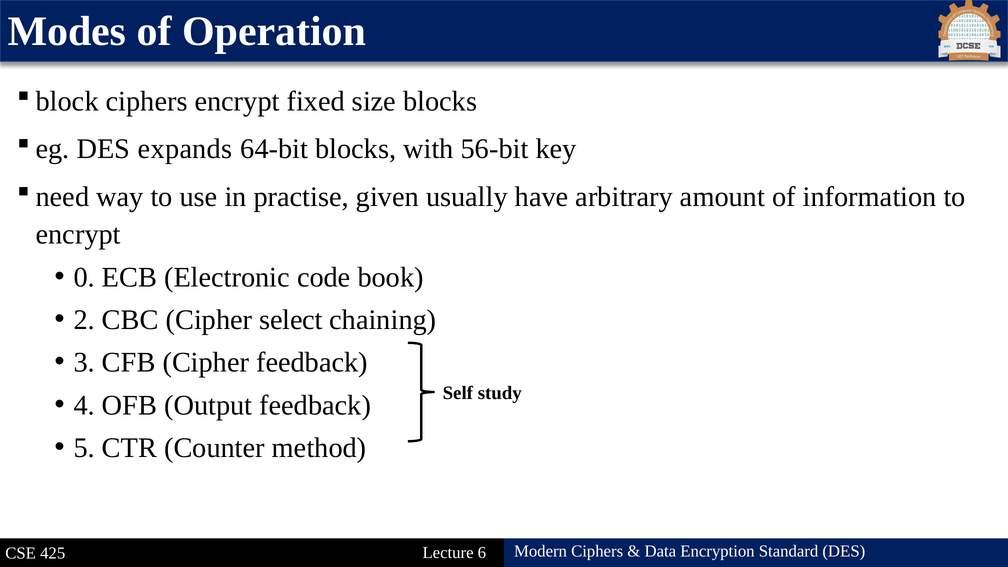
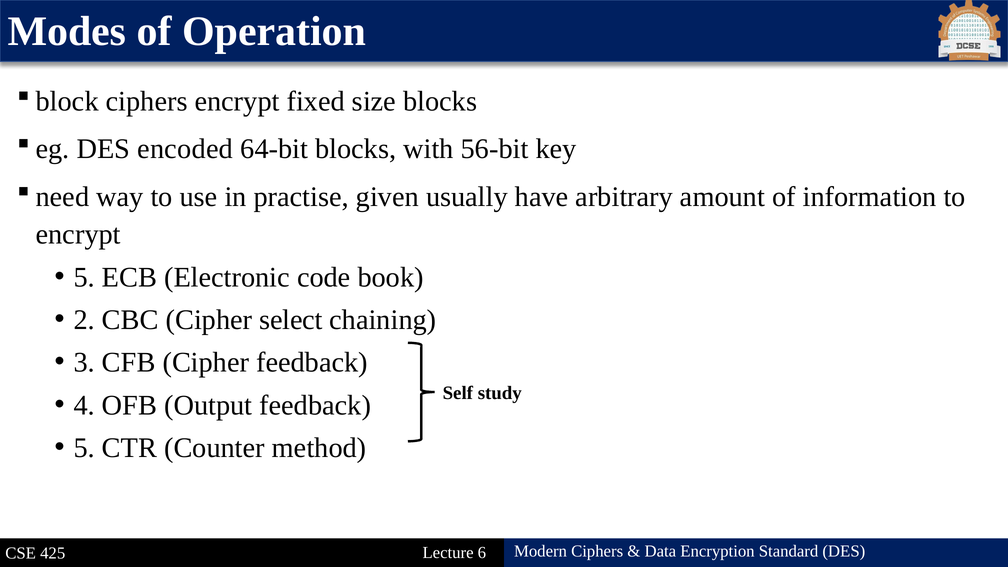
expands: expands -> encoded (185, 149)
0: 0 -> 5 (84, 277)
